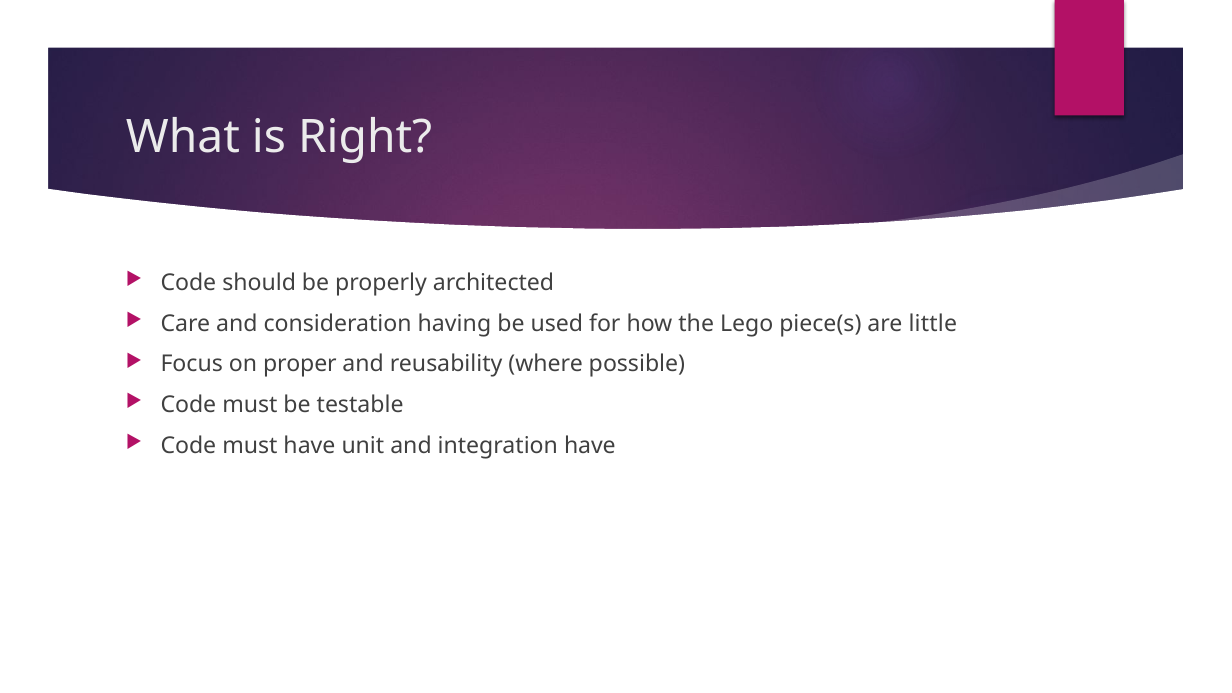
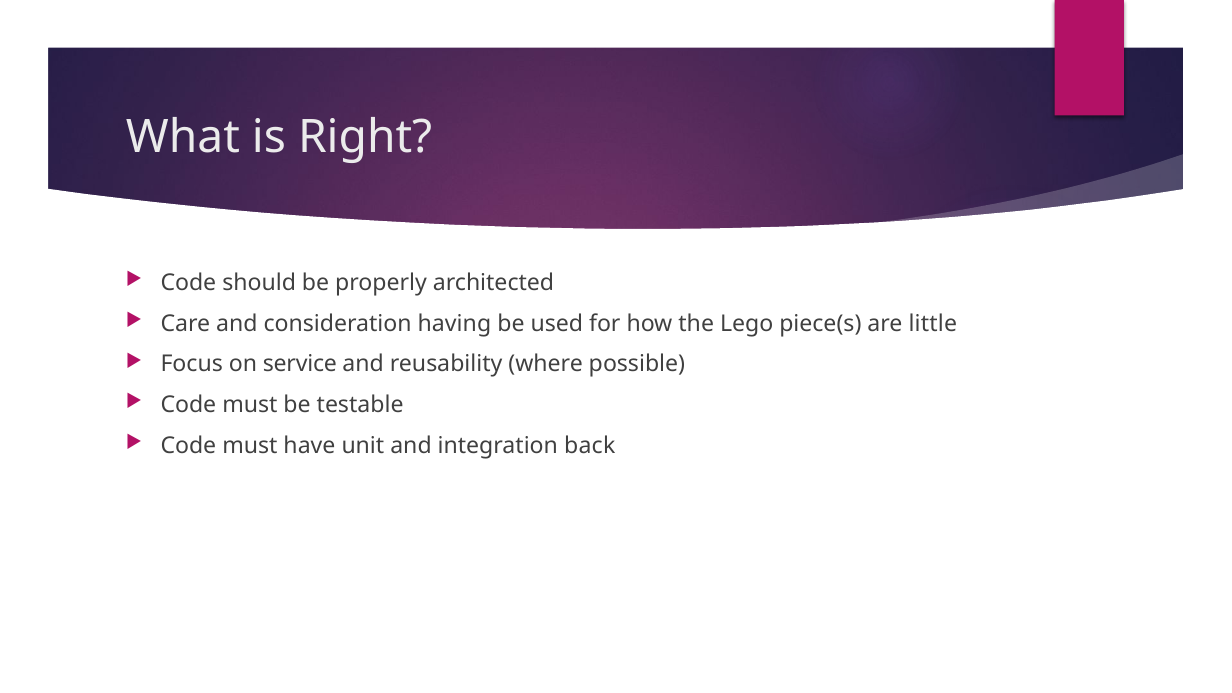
proper: proper -> service (300, 364)
integration have: have -> back (590, 445)
